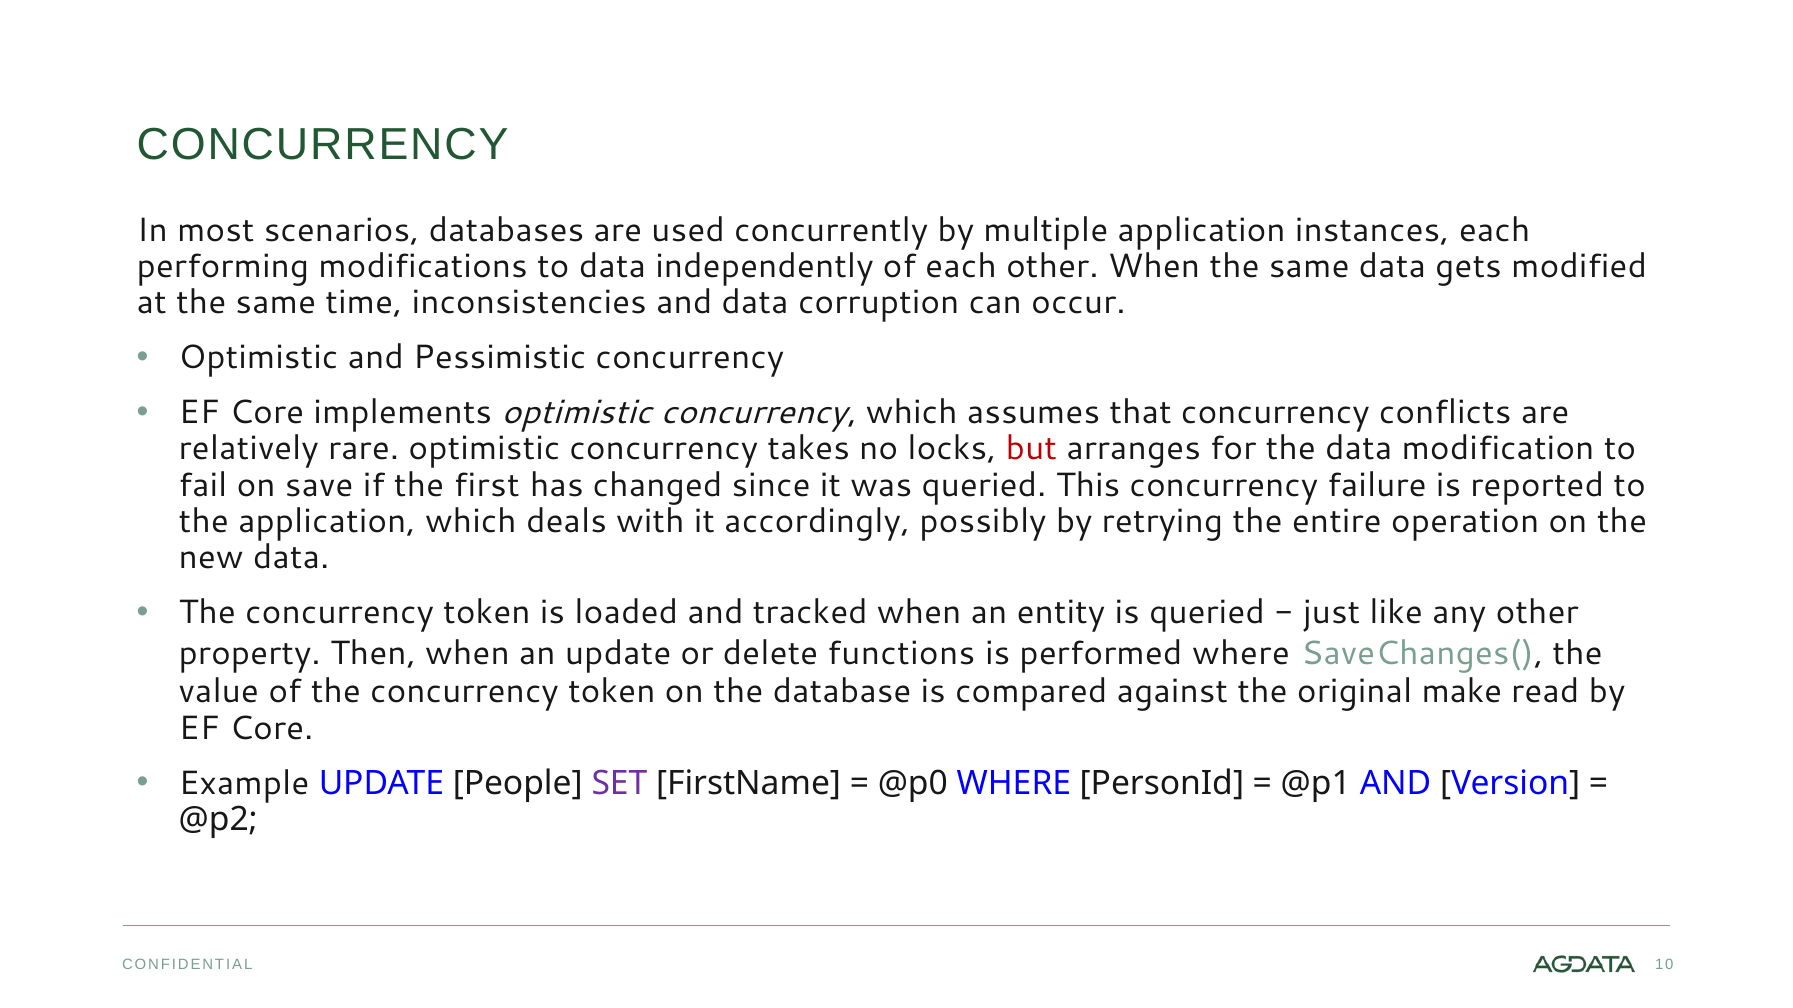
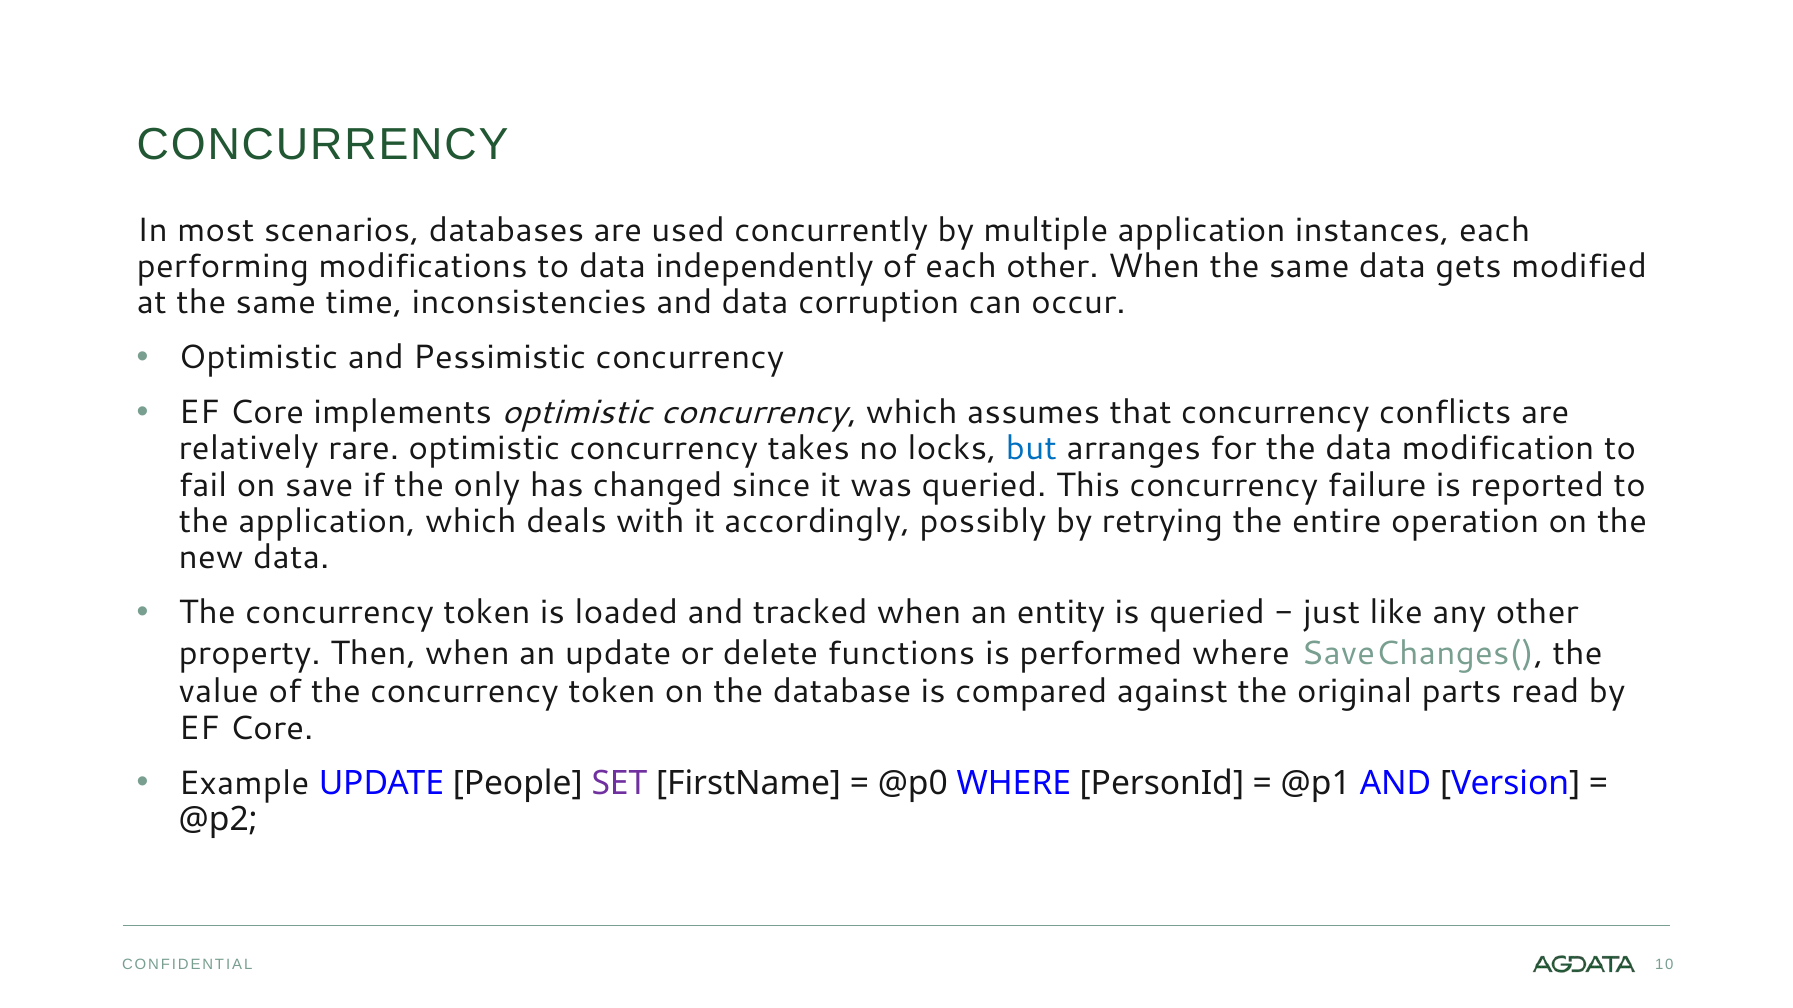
but colour: red -> blue (1031, 449)
first: first -> only (487, 485)
make: make -> parts (1462, 692)
